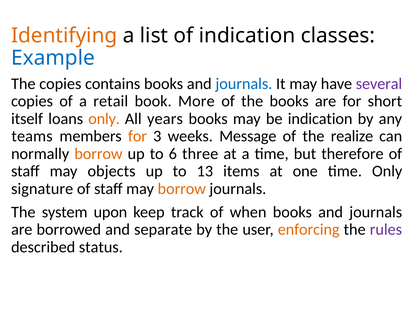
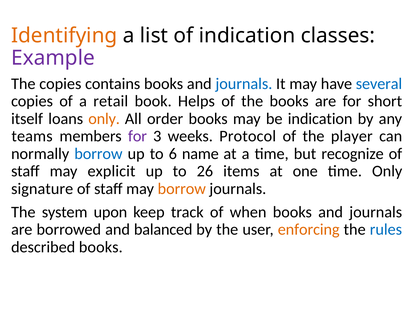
Example colour: blue -> purple (53, 58)
several colour: purple -> blue (379, 84)
More: More -> Helps (196, 101)
years: years -> order (165, 119)
for colour: orange -> purple (137, 136)
Message: Message -> Protocol (248, 136)
realize: realize -> player (352, 136)
borrow colour: orange -> blue (98, 154)
three: three -> name (200, 154)
therefore: therefore -> recognize (353, 154)
objects: objects -> explicit (112, 171)
13: 13 -> 26 (205, 171)
separate: separate -> balanced (163, 229)
rules colour: purple -> blue (386, 229)
described status: status -> books (101, 247)
